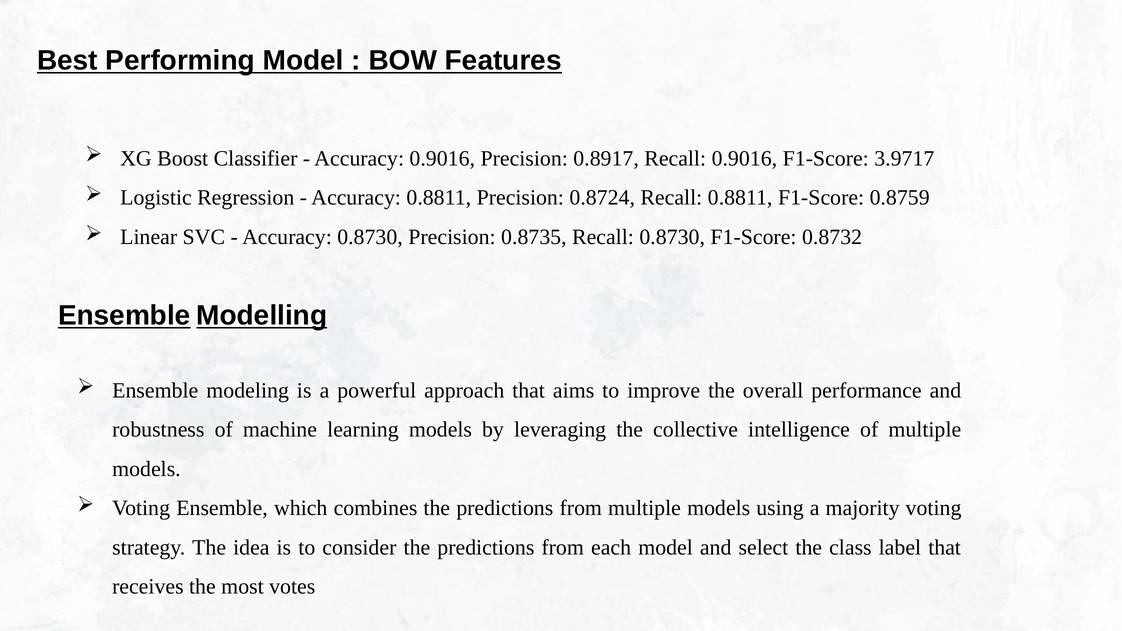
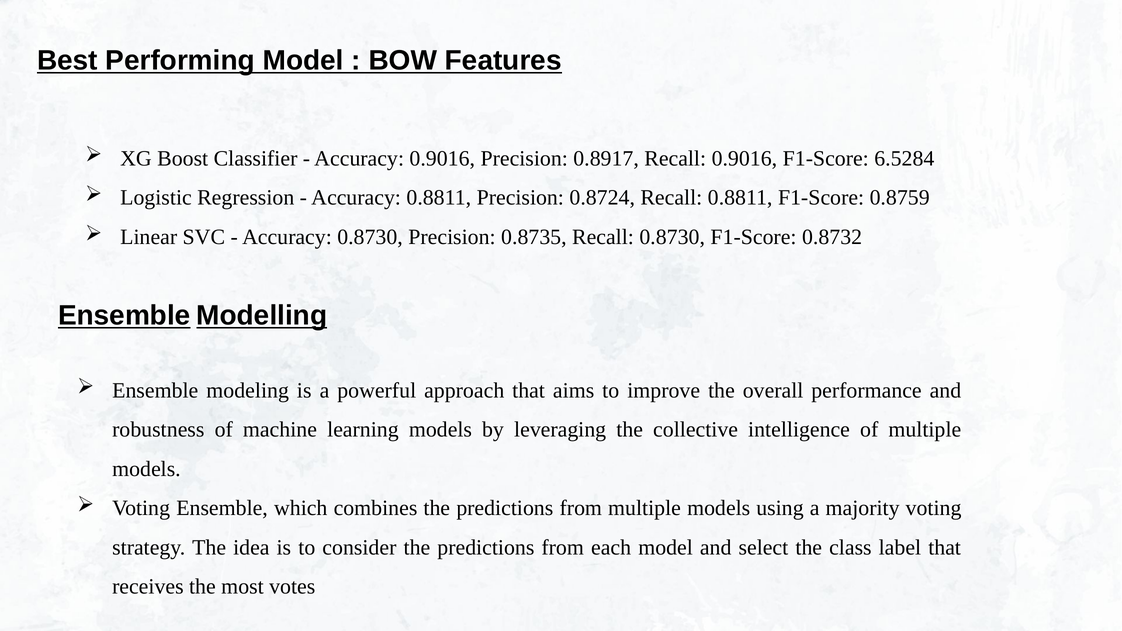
3.9717: 3.9717 -> 6.5284 (904, 158)
